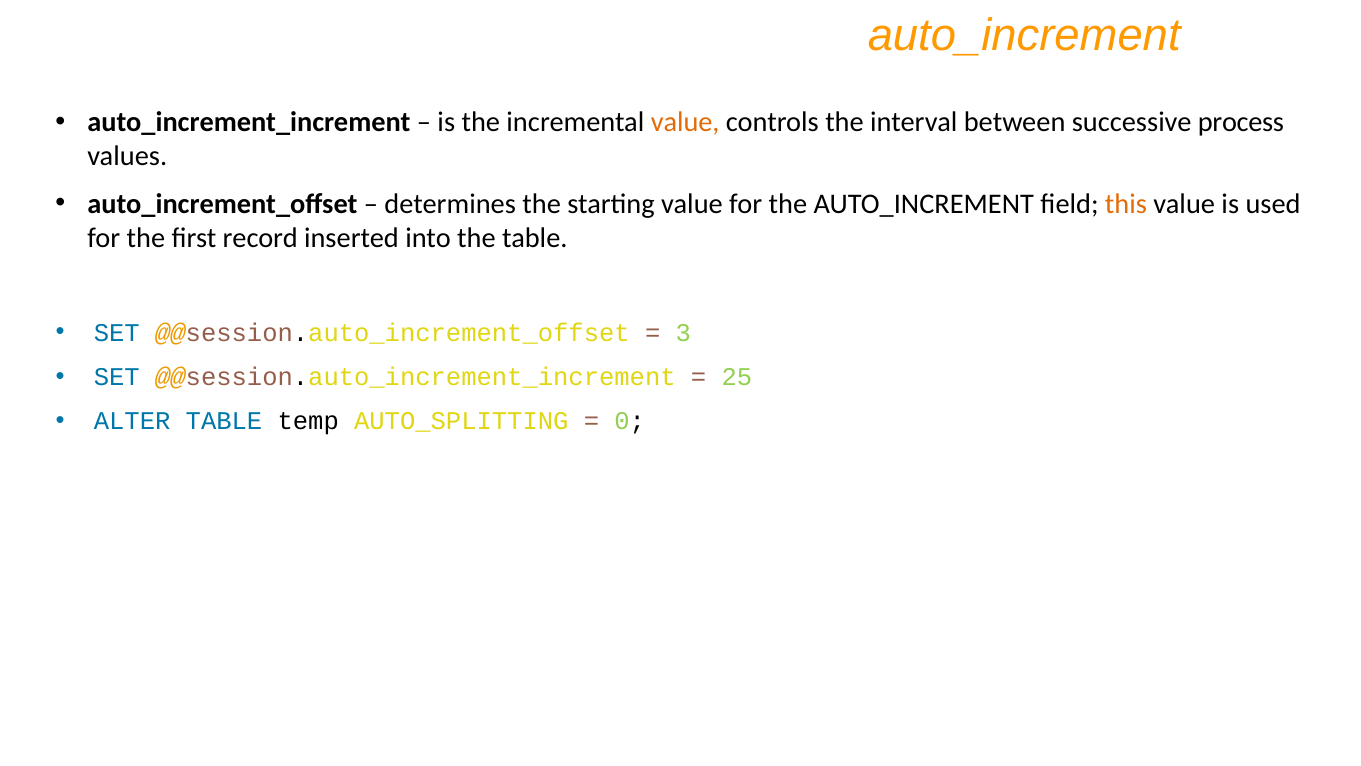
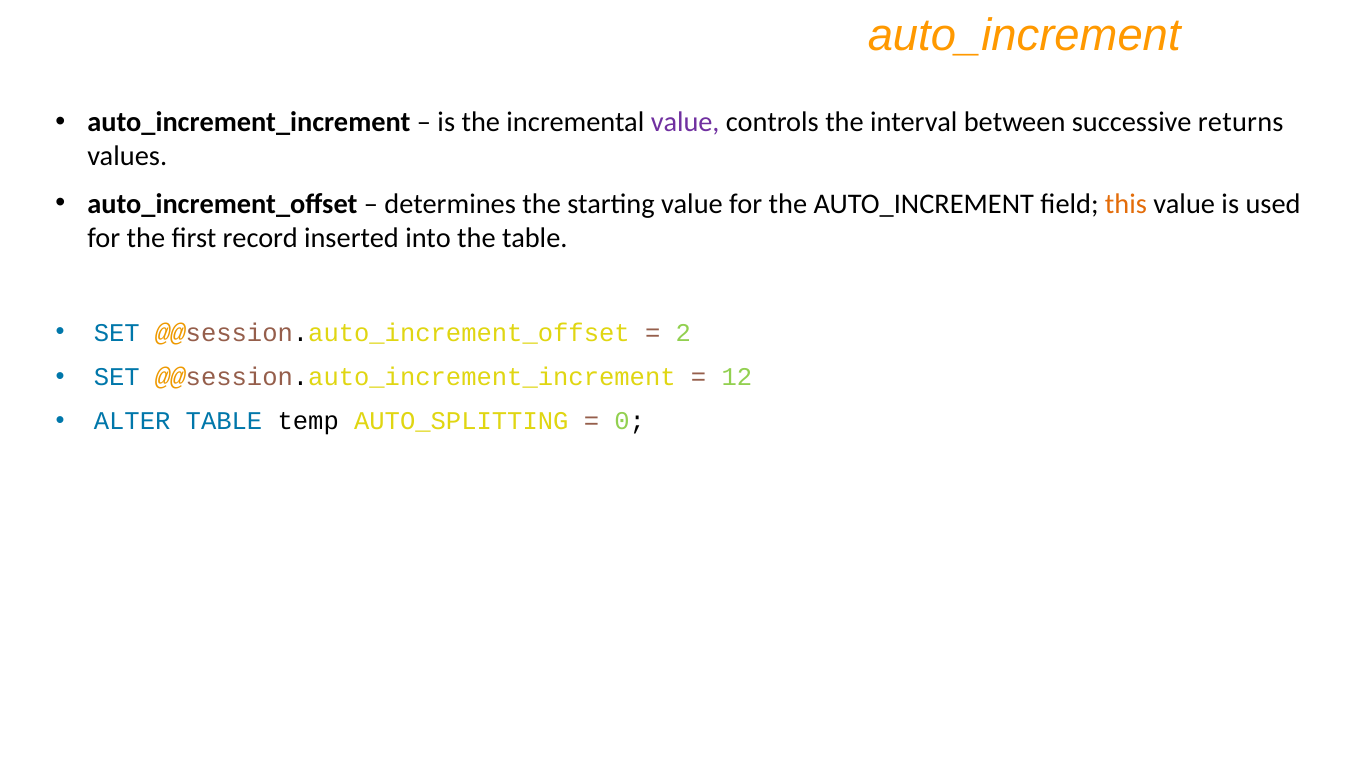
value colour: orange -> purple (685, 122)
process: process -> returns (1241, 122)
3: 3 -> 2 (683, 333)
25: 25 -> 12 (737, 377)
